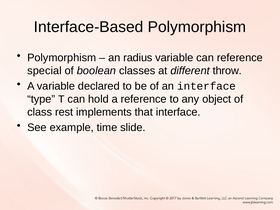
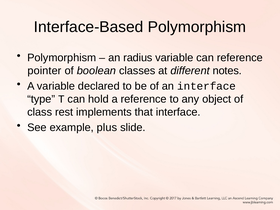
special: special -> pointer (44, 71)
throw: throw -> notes (227, 71)
time: time -> plus (107, 127)
